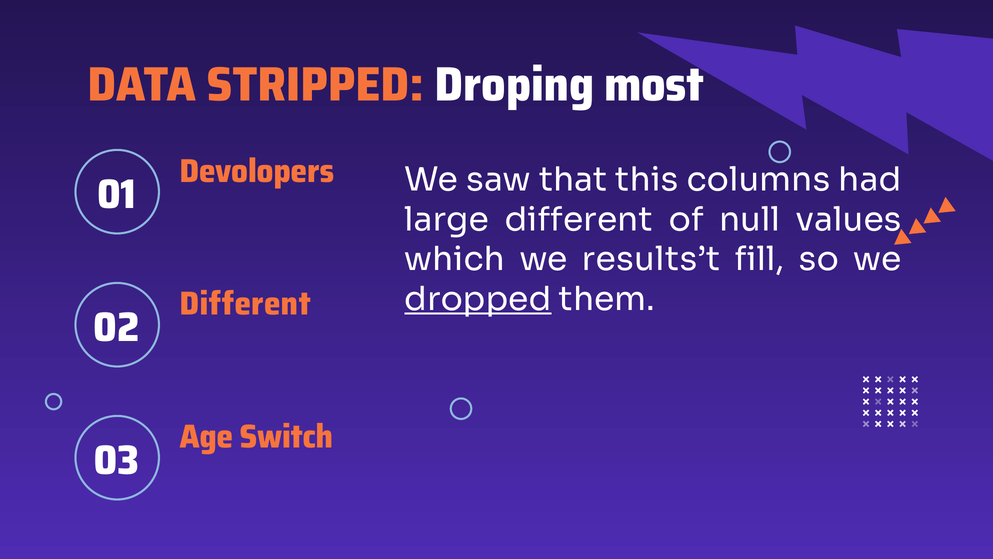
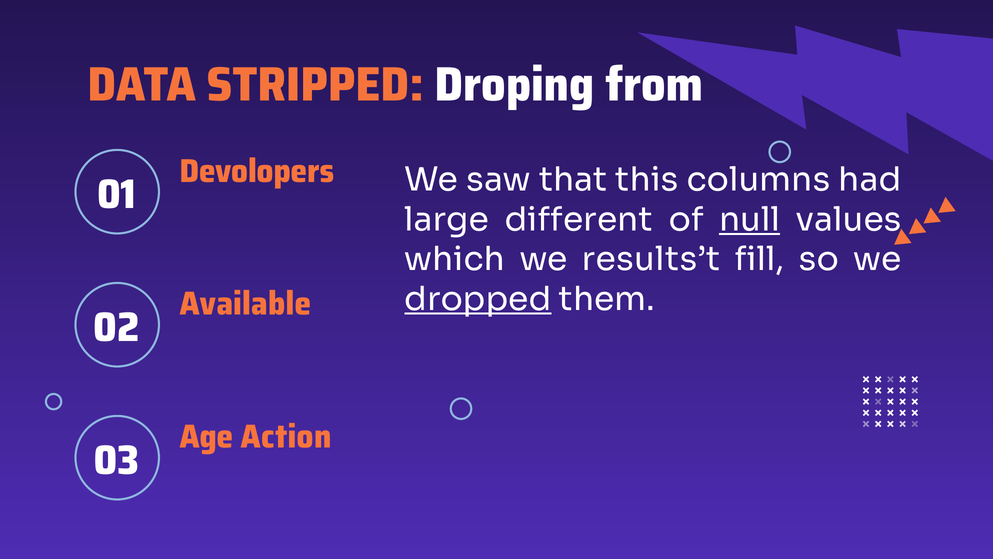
most: most -> from (654, 85)
null underline: none -> present (750, 220)
Different: Different -> Available (245, 304)
Switch: Switch -> Action (286, 437)
